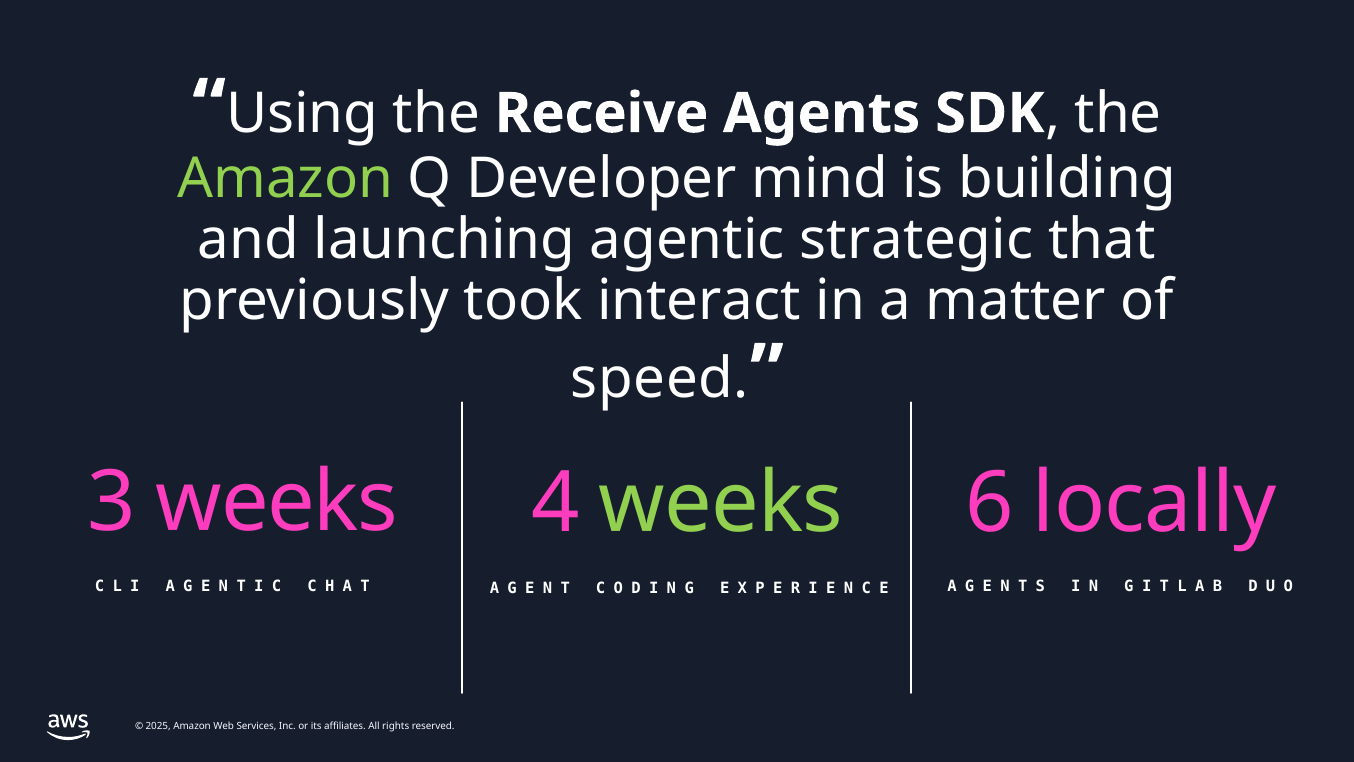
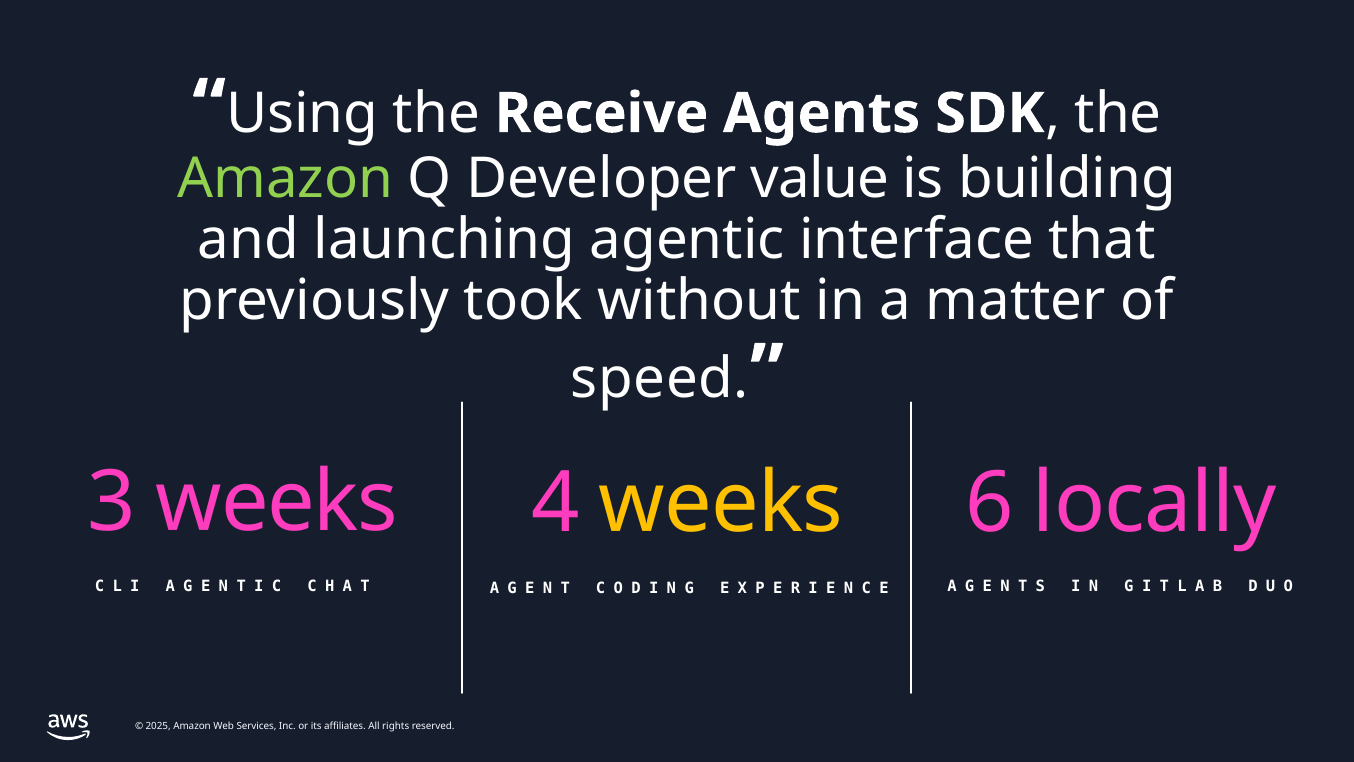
mind: mind -> value (820, 179)
strategic: strategic -> interface (917, 240)
interact: interact -> without (699, 301)
weeks colour: light green -> yellow (721, 503)
